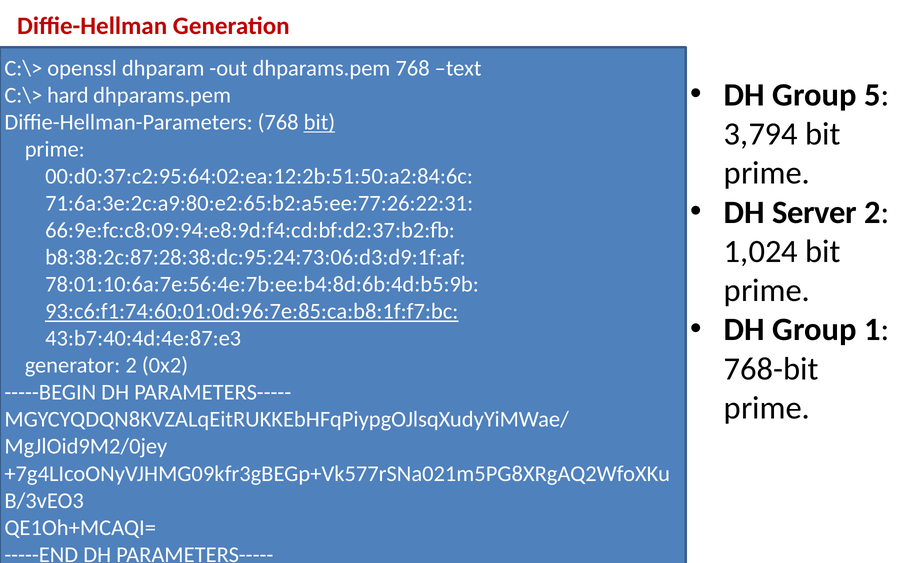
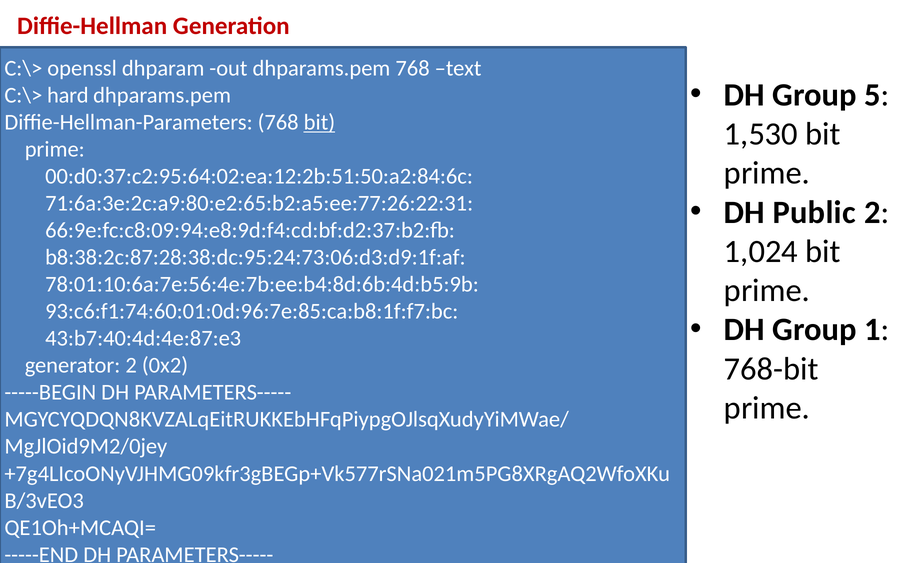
3,794: 3,794 -> 1,530 (761, 134)
Server: Server -> Public (814, 212)
93:c6:f1:74:60:01:0d:96:7e:85:ca:b8:1f:f7:bc underline: present -> none (252, 311)
